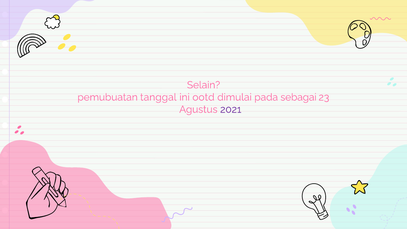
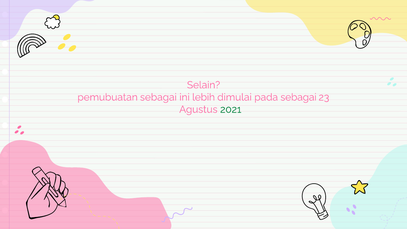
pemubuatan tanggal: tanggal -> sebagai (158, 97)
ootd: ootd -> lebih (204, 97)
2021 colour: purple -> green (231, 109)
